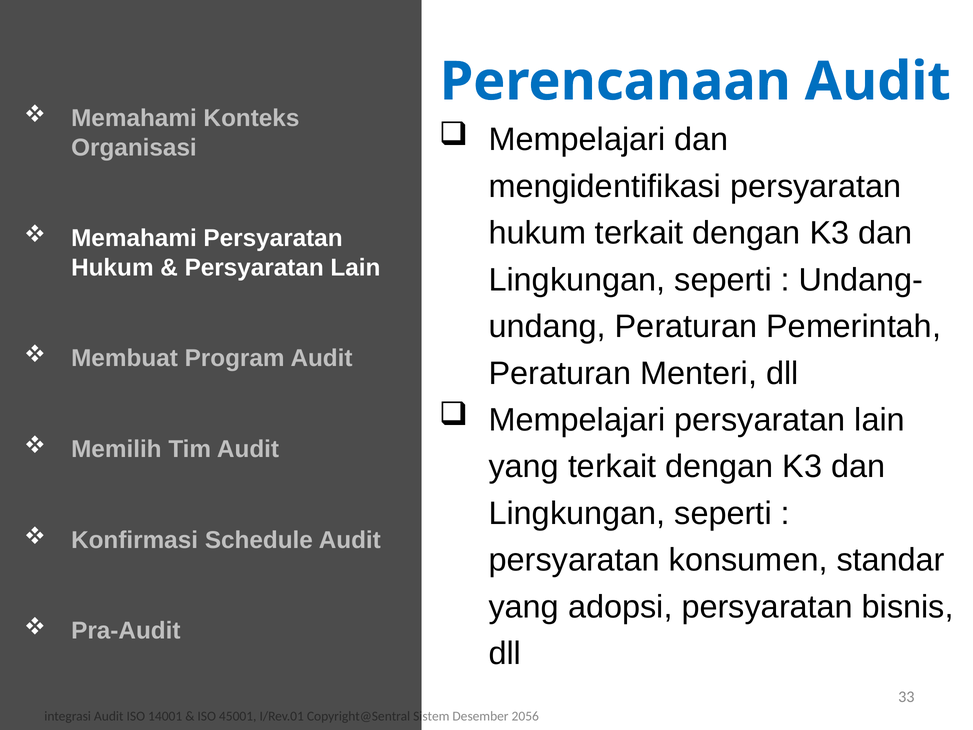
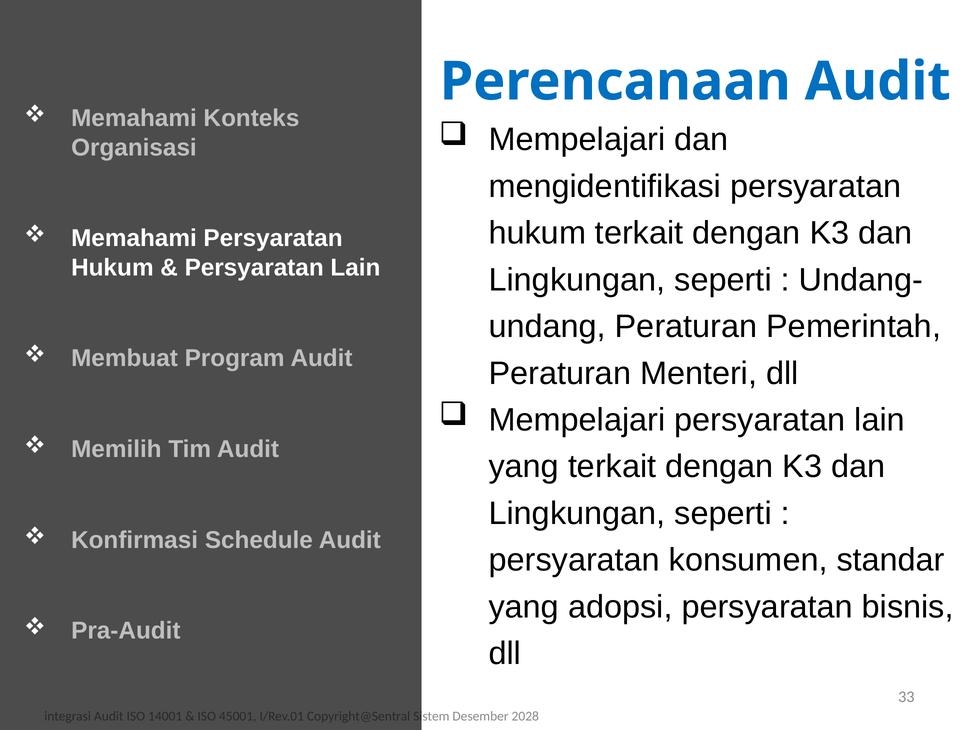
2056: 2056 -> 2028 (525, 716)
